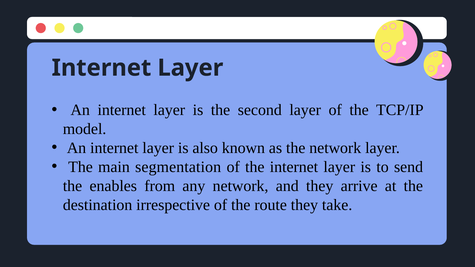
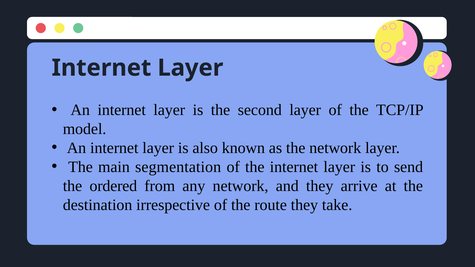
enables: enables -> ordered (113, 186)
